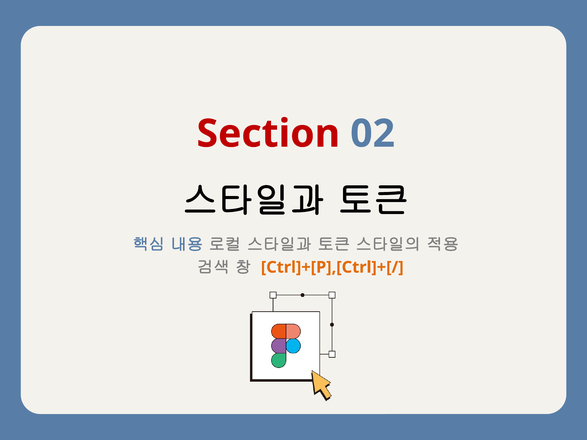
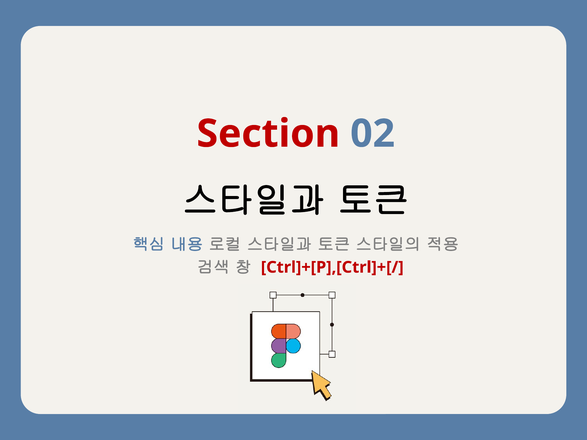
Ctrl]+[P],[Ctrl]+[/ colour: orange -> red (332, 267)
